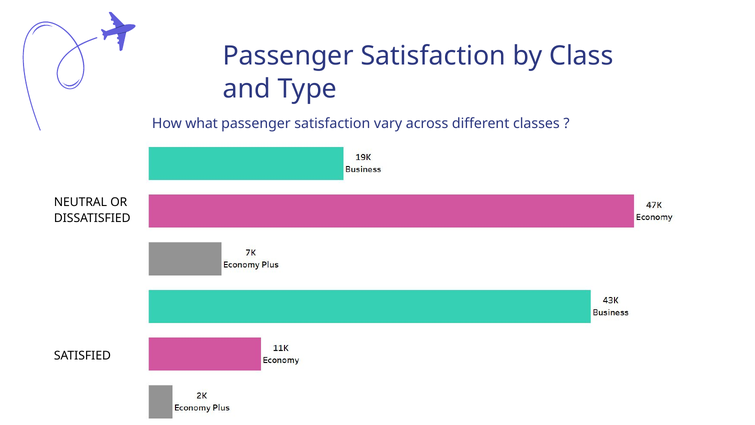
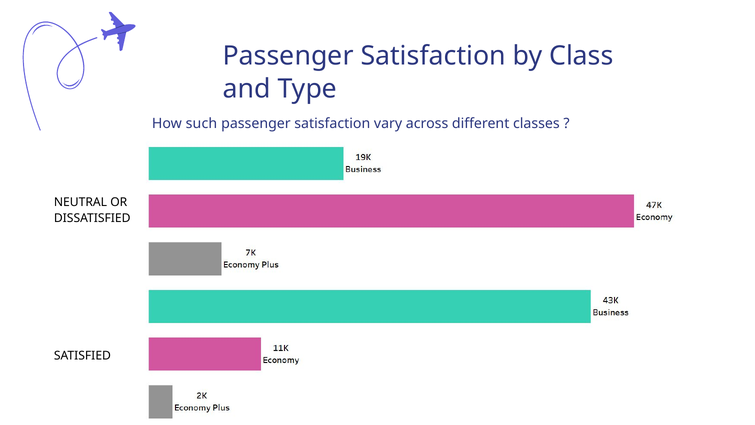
what: what -> such (201, 124)
